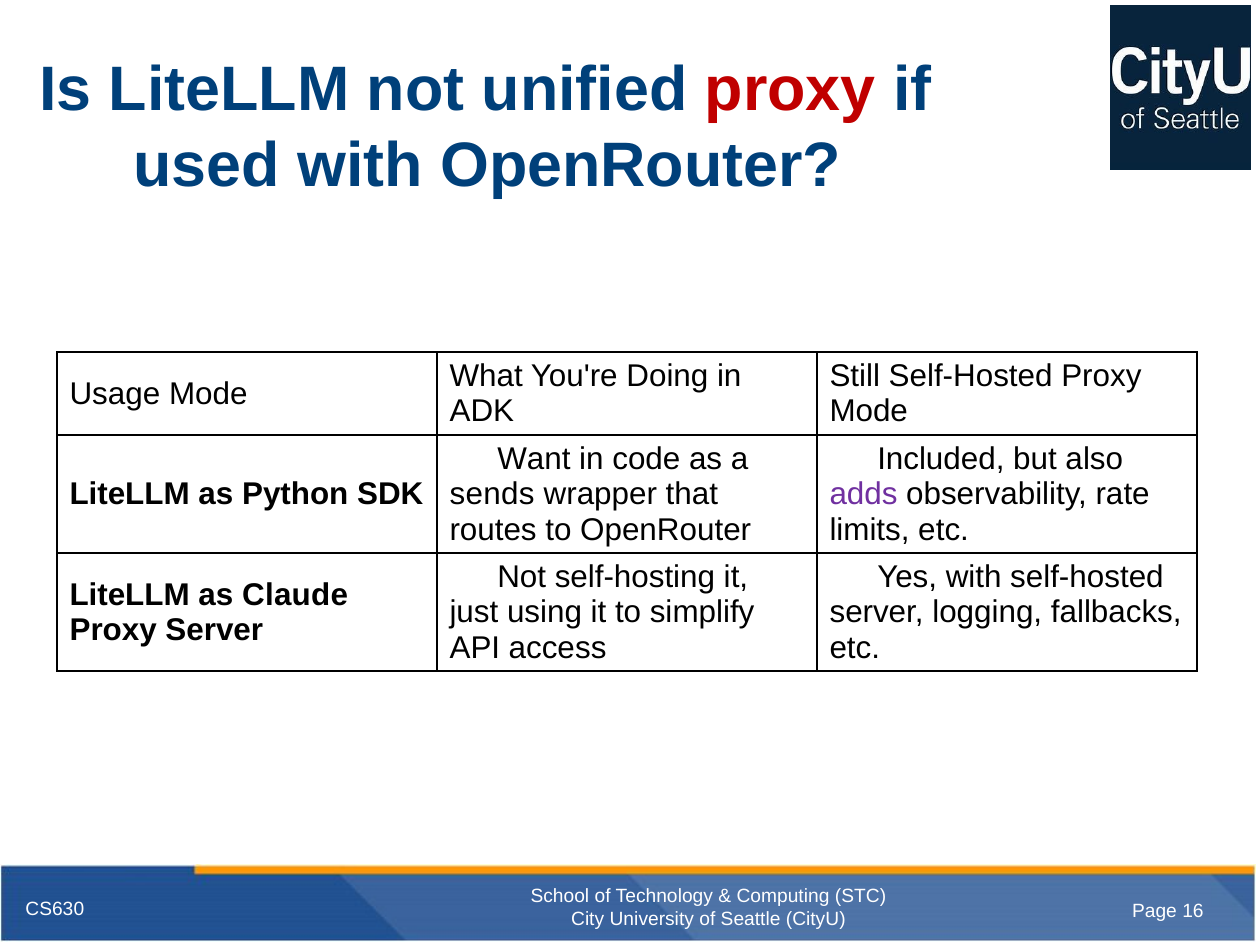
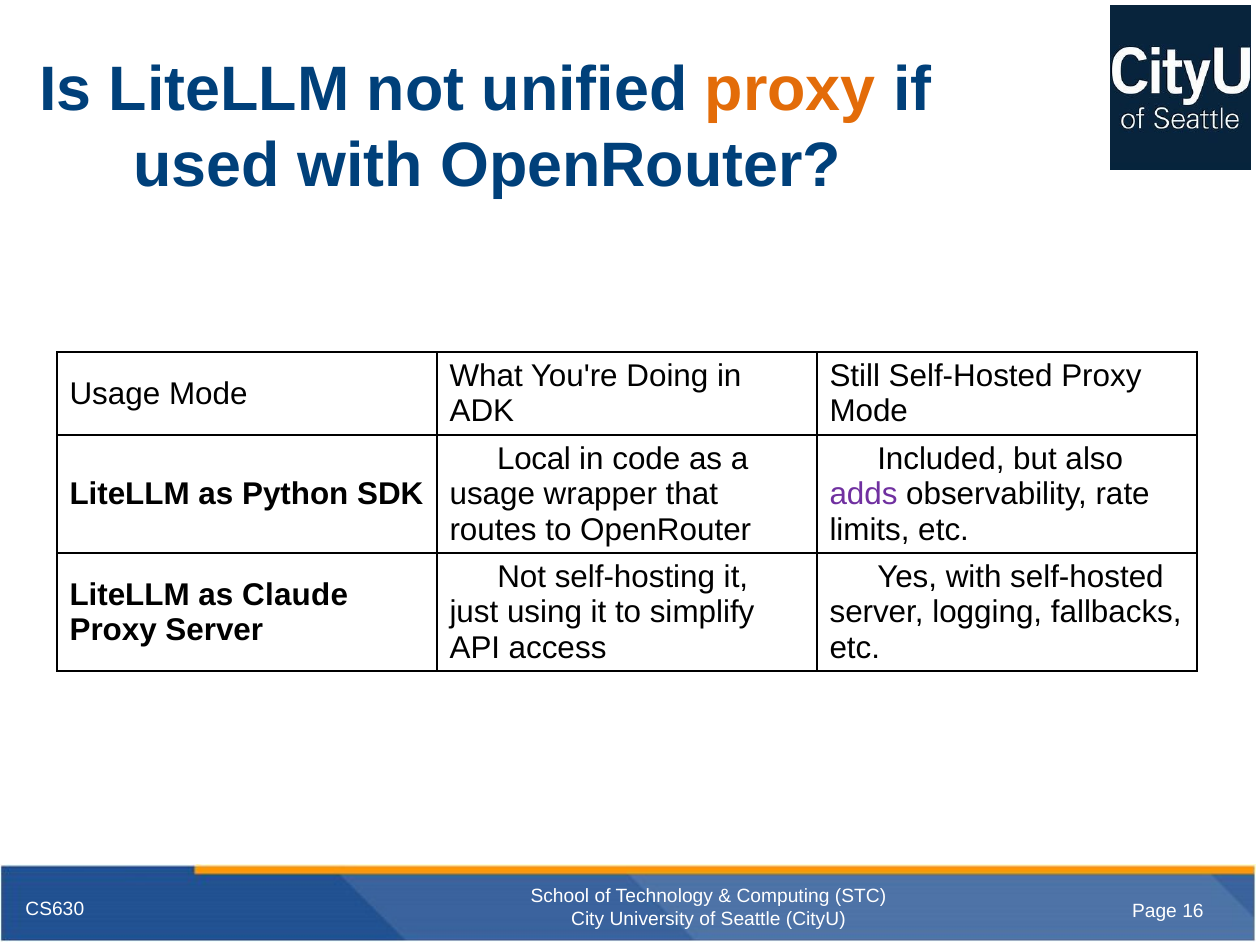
proxy colour: red -> orange (790, 90)
Want: Want -> Local (534, 459)
sends: sends -> usage (492, 495)
